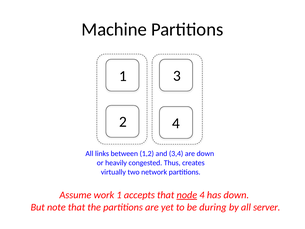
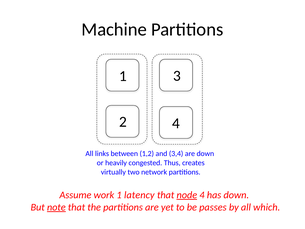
accepts: accepts -> latency (139, 195)
note underline: none -> present (56, 207)
during: during -> passes (213, 207)
server: server -> which (267, 207)
